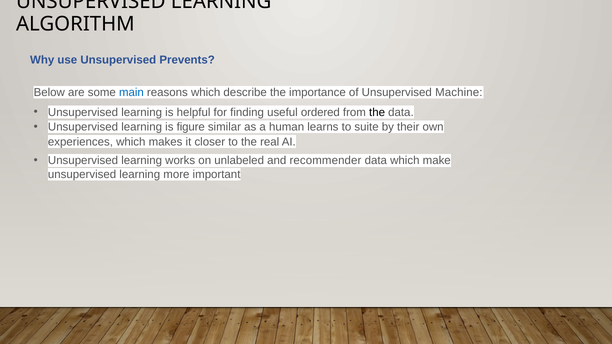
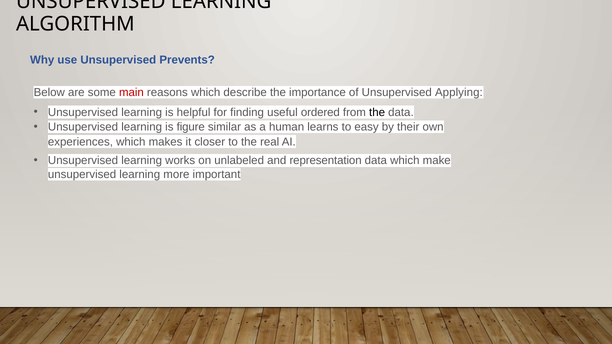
main colour: blue -> red (131, 93)
Machine: Machine -> Applying (459, 93)
suite: suite -> easy (367, 127)
recommender: recommender -> representation (326, 161)
